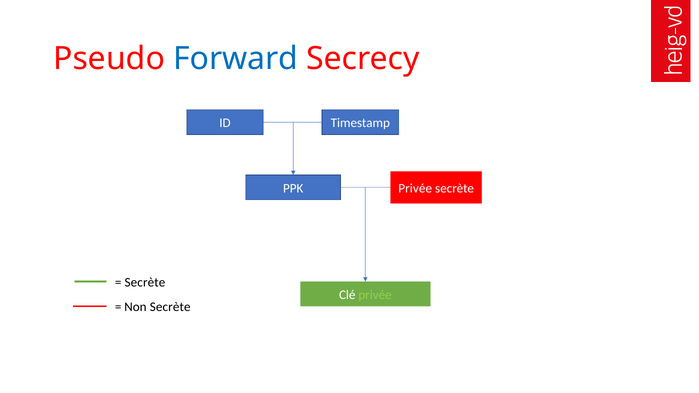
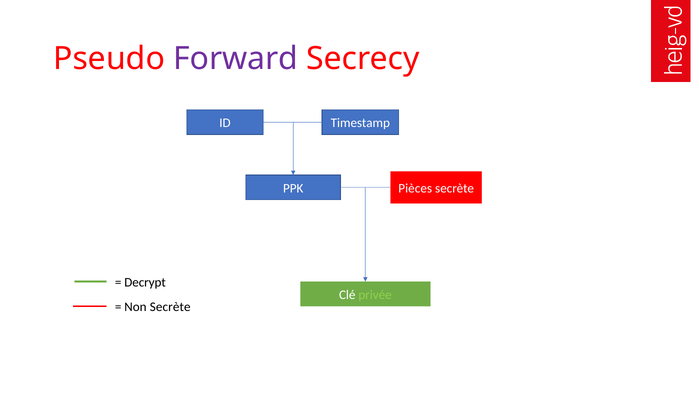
Forward colour: blue -> purple (236, 59)
Privée: Privée -> Pièces (415, 188)
Secrète: Secrète -> Decrypt (145, 282)
